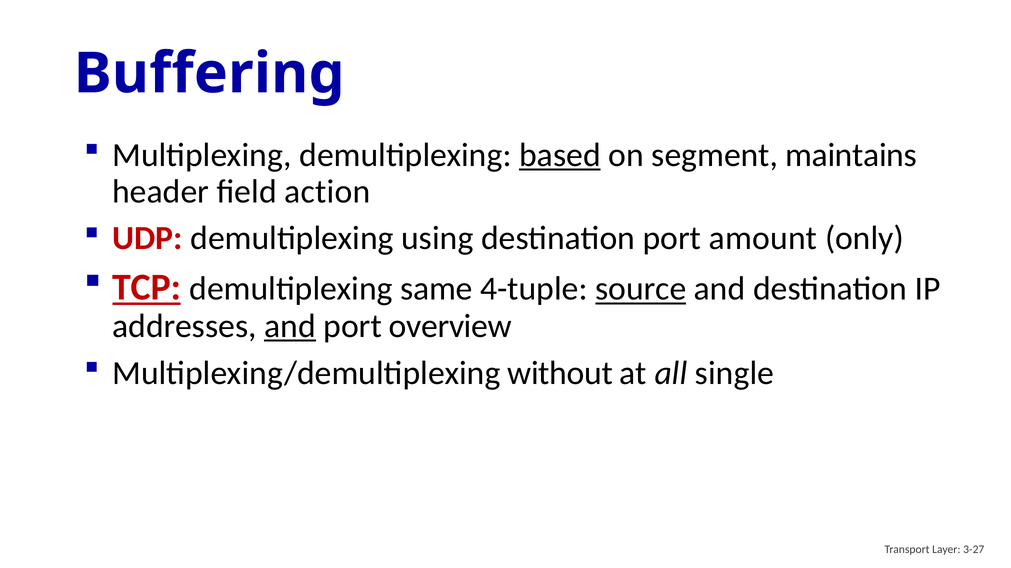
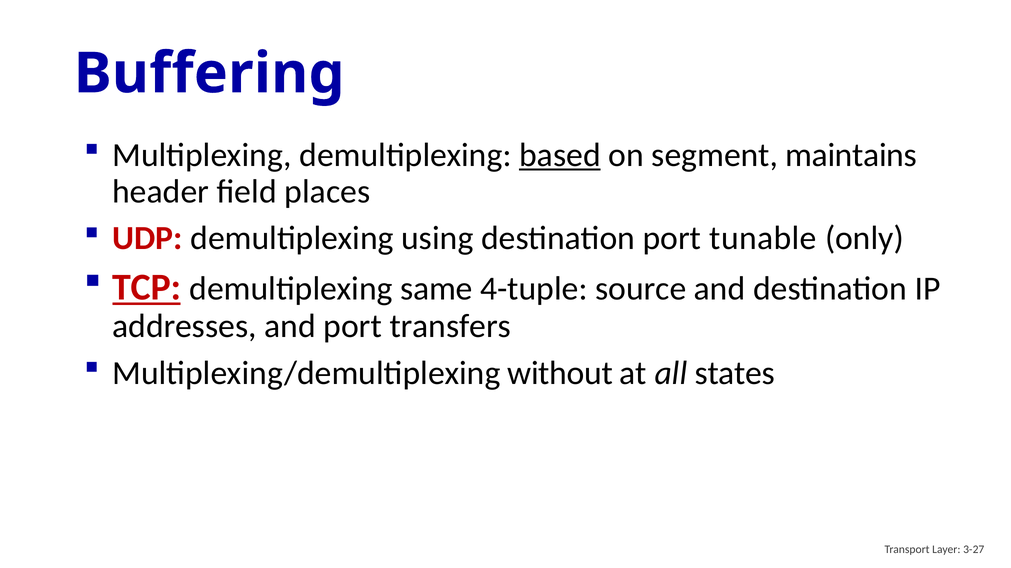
action: action -> places (327, 192)
amount: amount -> tunable (763, 239)
source underline: present -> none (641, 289)
and underline: present -> none (290, 327)
overview: overview -> transfers (450, 327)
single: single -> states (735, 374)
